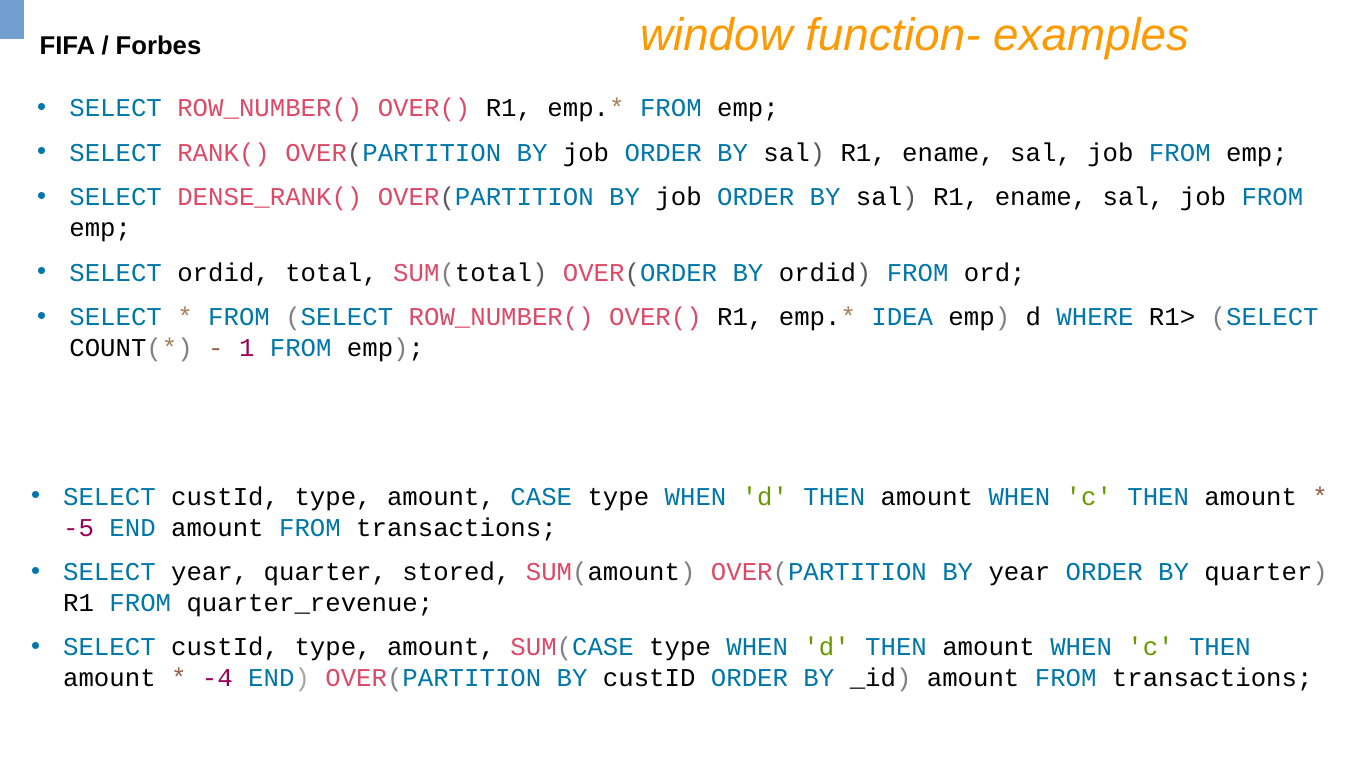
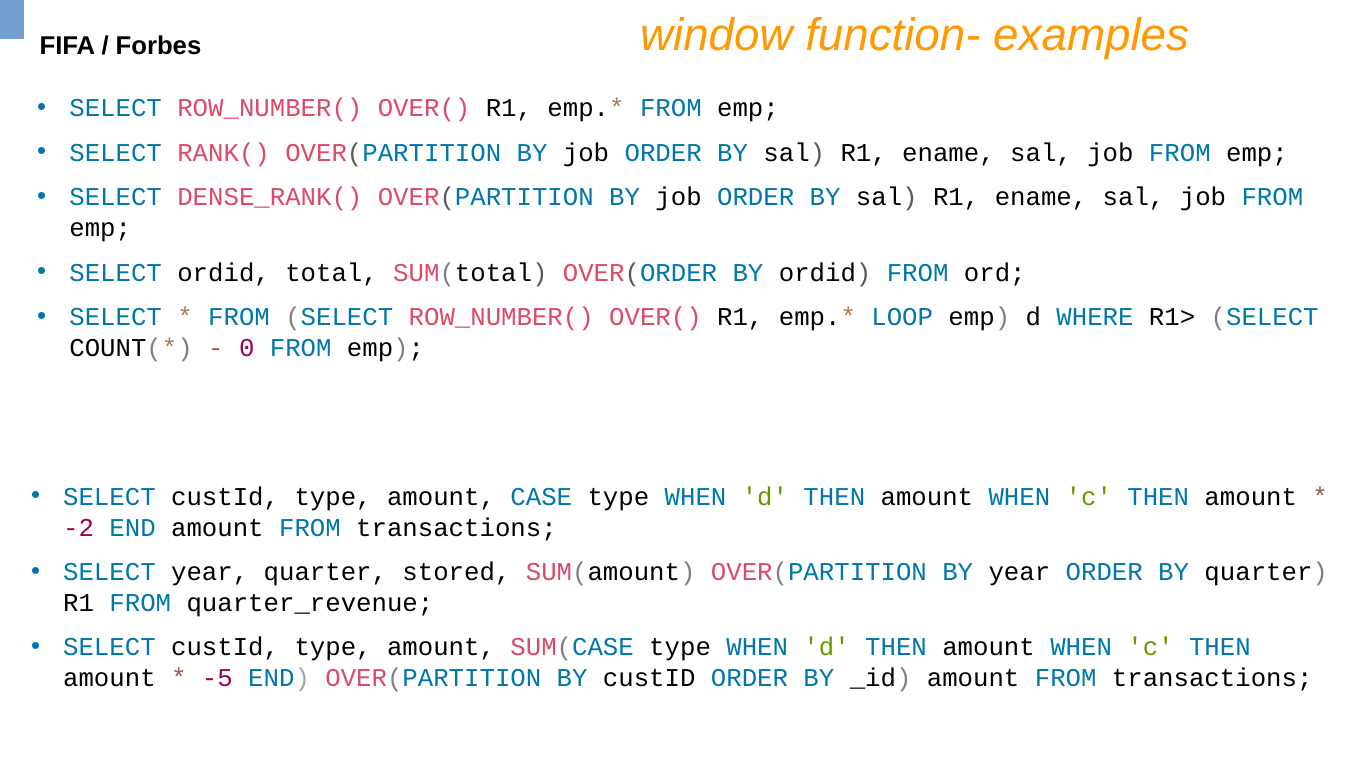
IDEA: IDEA -> LOOP (902, 317)
1: 1 -> 0 (247, 348)
-5: -5 -> -2 (79, 528)
-4: -4 -> -5 (217, 678)
